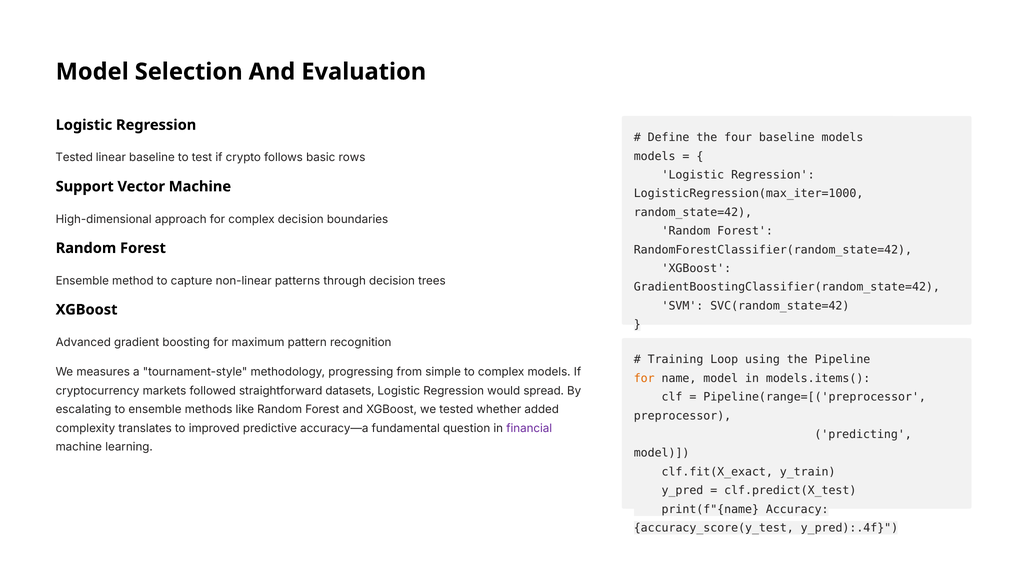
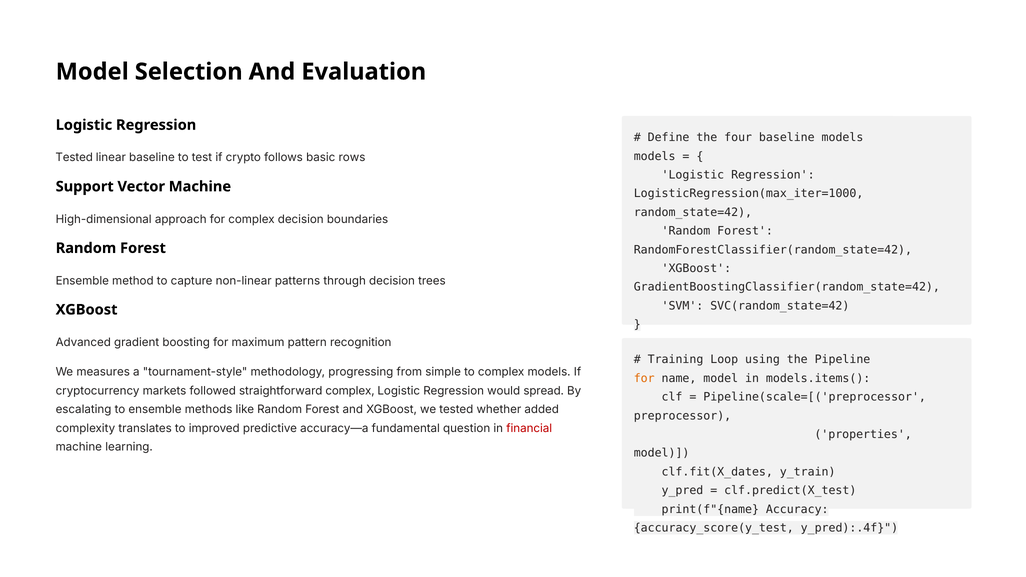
straightforward datasets: datasets -> complex (350, 391)
Pipeline(range=[('preprocessor: Pipeline(range=[('preprocessor -> Pipeline(scale=[('preprocessor (815, 397)
financial colour: purple -> red (529, 428)
predicting: predicting -> properties (863, 435)
clf.fit(X_exact: clf.fit(X_exact -> clf.fit(X_dates (717, 472)
